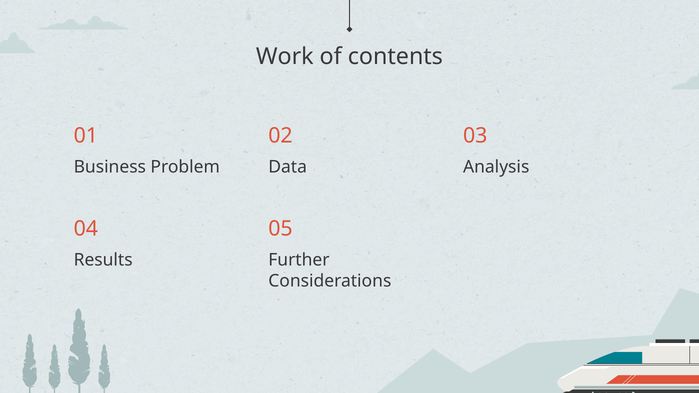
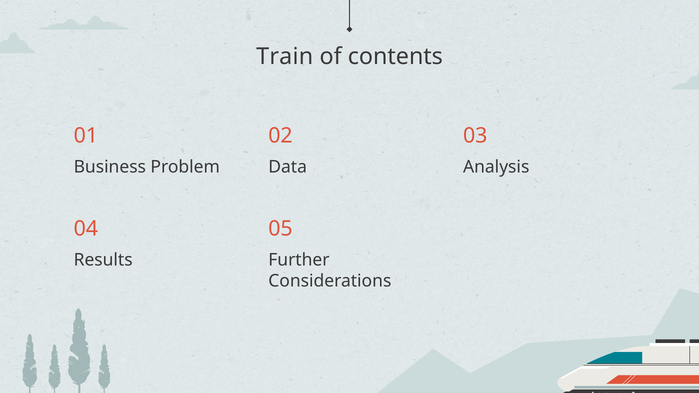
Work: Work -> Train (285, 57)
